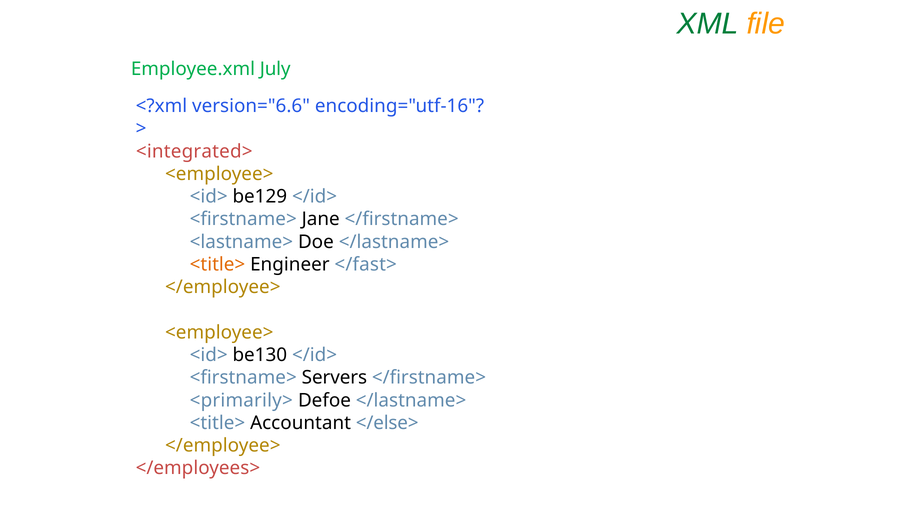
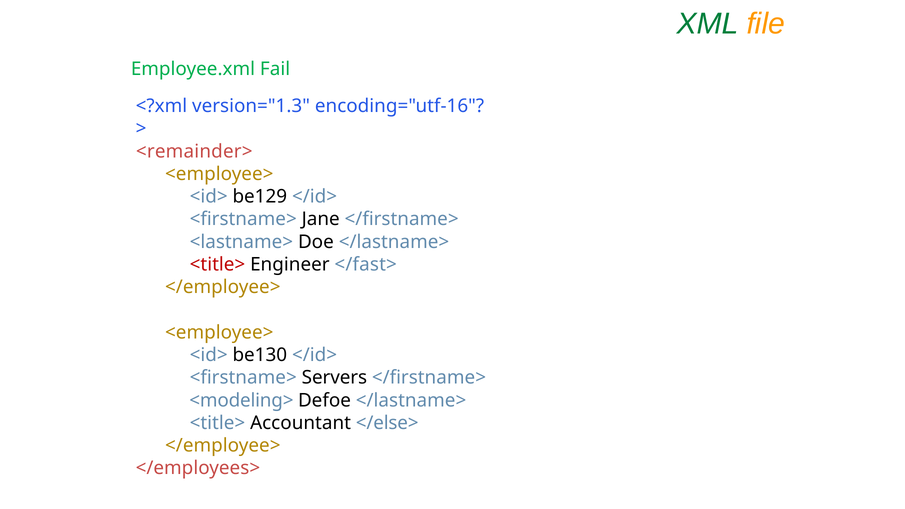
July: July -> Fail (275, 69)
version="6.6: version="6.6 -> version="1.3 (251, 106)
<integrated>: <integrated> -> <remainder> (194, 151)
<title> colour: orange -> red (217, 265)
<primarily>: <primarily> -> <modeling> (241, 400)
